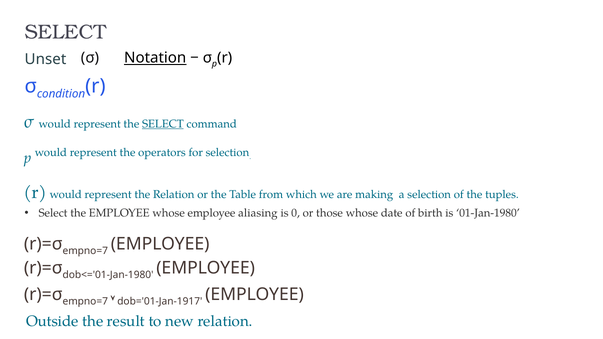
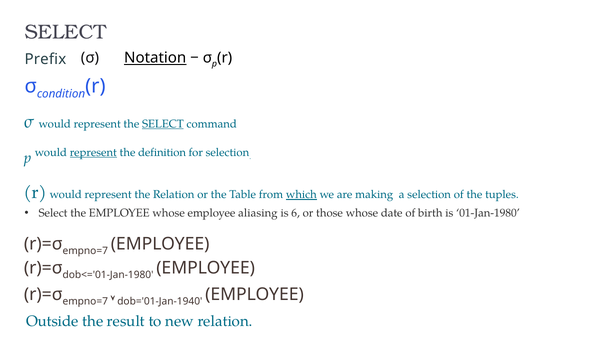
Unset: Unset -> Prefix (45, 59)
represent underline: none -> present (93, 153)
operators: operators -> definition (162, 153)
which underline: none -> present (301, 195)
0: 0 -> 6 (296, 213)
dob='01-Jan-1917: dob='01-Jan-1917 -> dob='01-Jan-1940 (160, 302)
